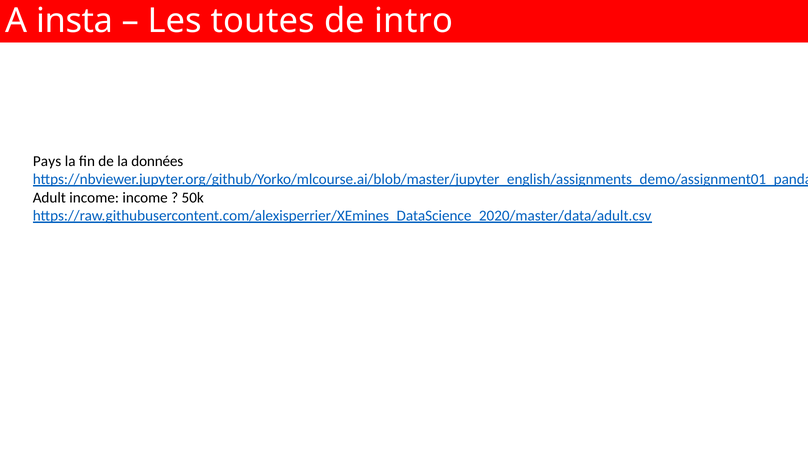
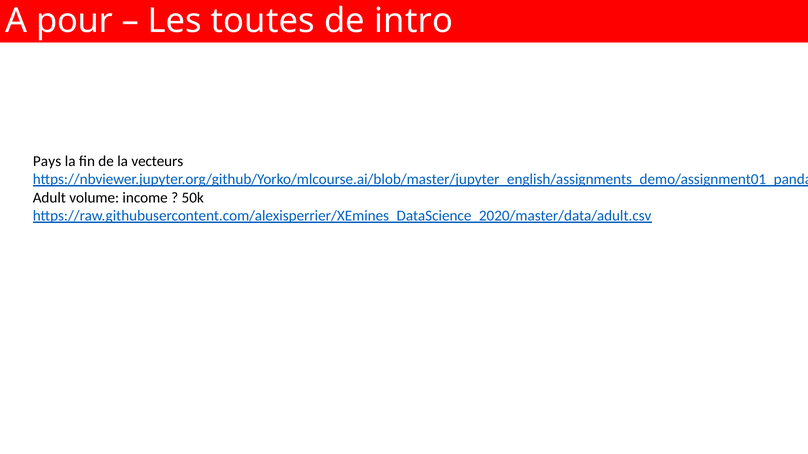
insta: insta -> pour (75, 21)
données: données -> vecteurs (157, 161)
Adult income: income -> volume (94, 198)
